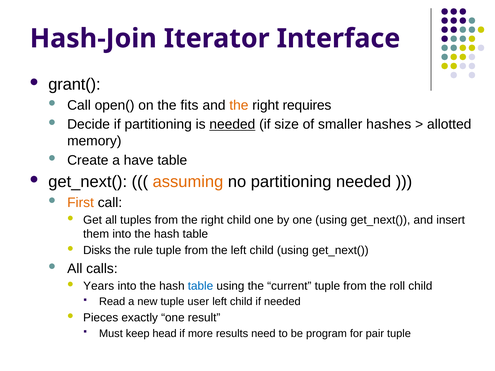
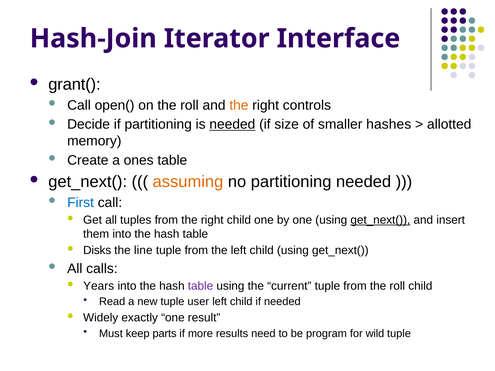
on the fits: fits -> roll (190, 105)
requires: requires -> controls (307, 105)
have: have -> ones (139, 160)
First colour: orange -> blue (81, 203)
get_next( underline: none -> present (380, 220)
rule: rule -> line (143, 251)
table colour: blue -> purple (200, 286)
Pieces: Pieces -> Widely (101, 318)
head: head -> parts (165, 334)
pair: pair -> wild (375, 334)
